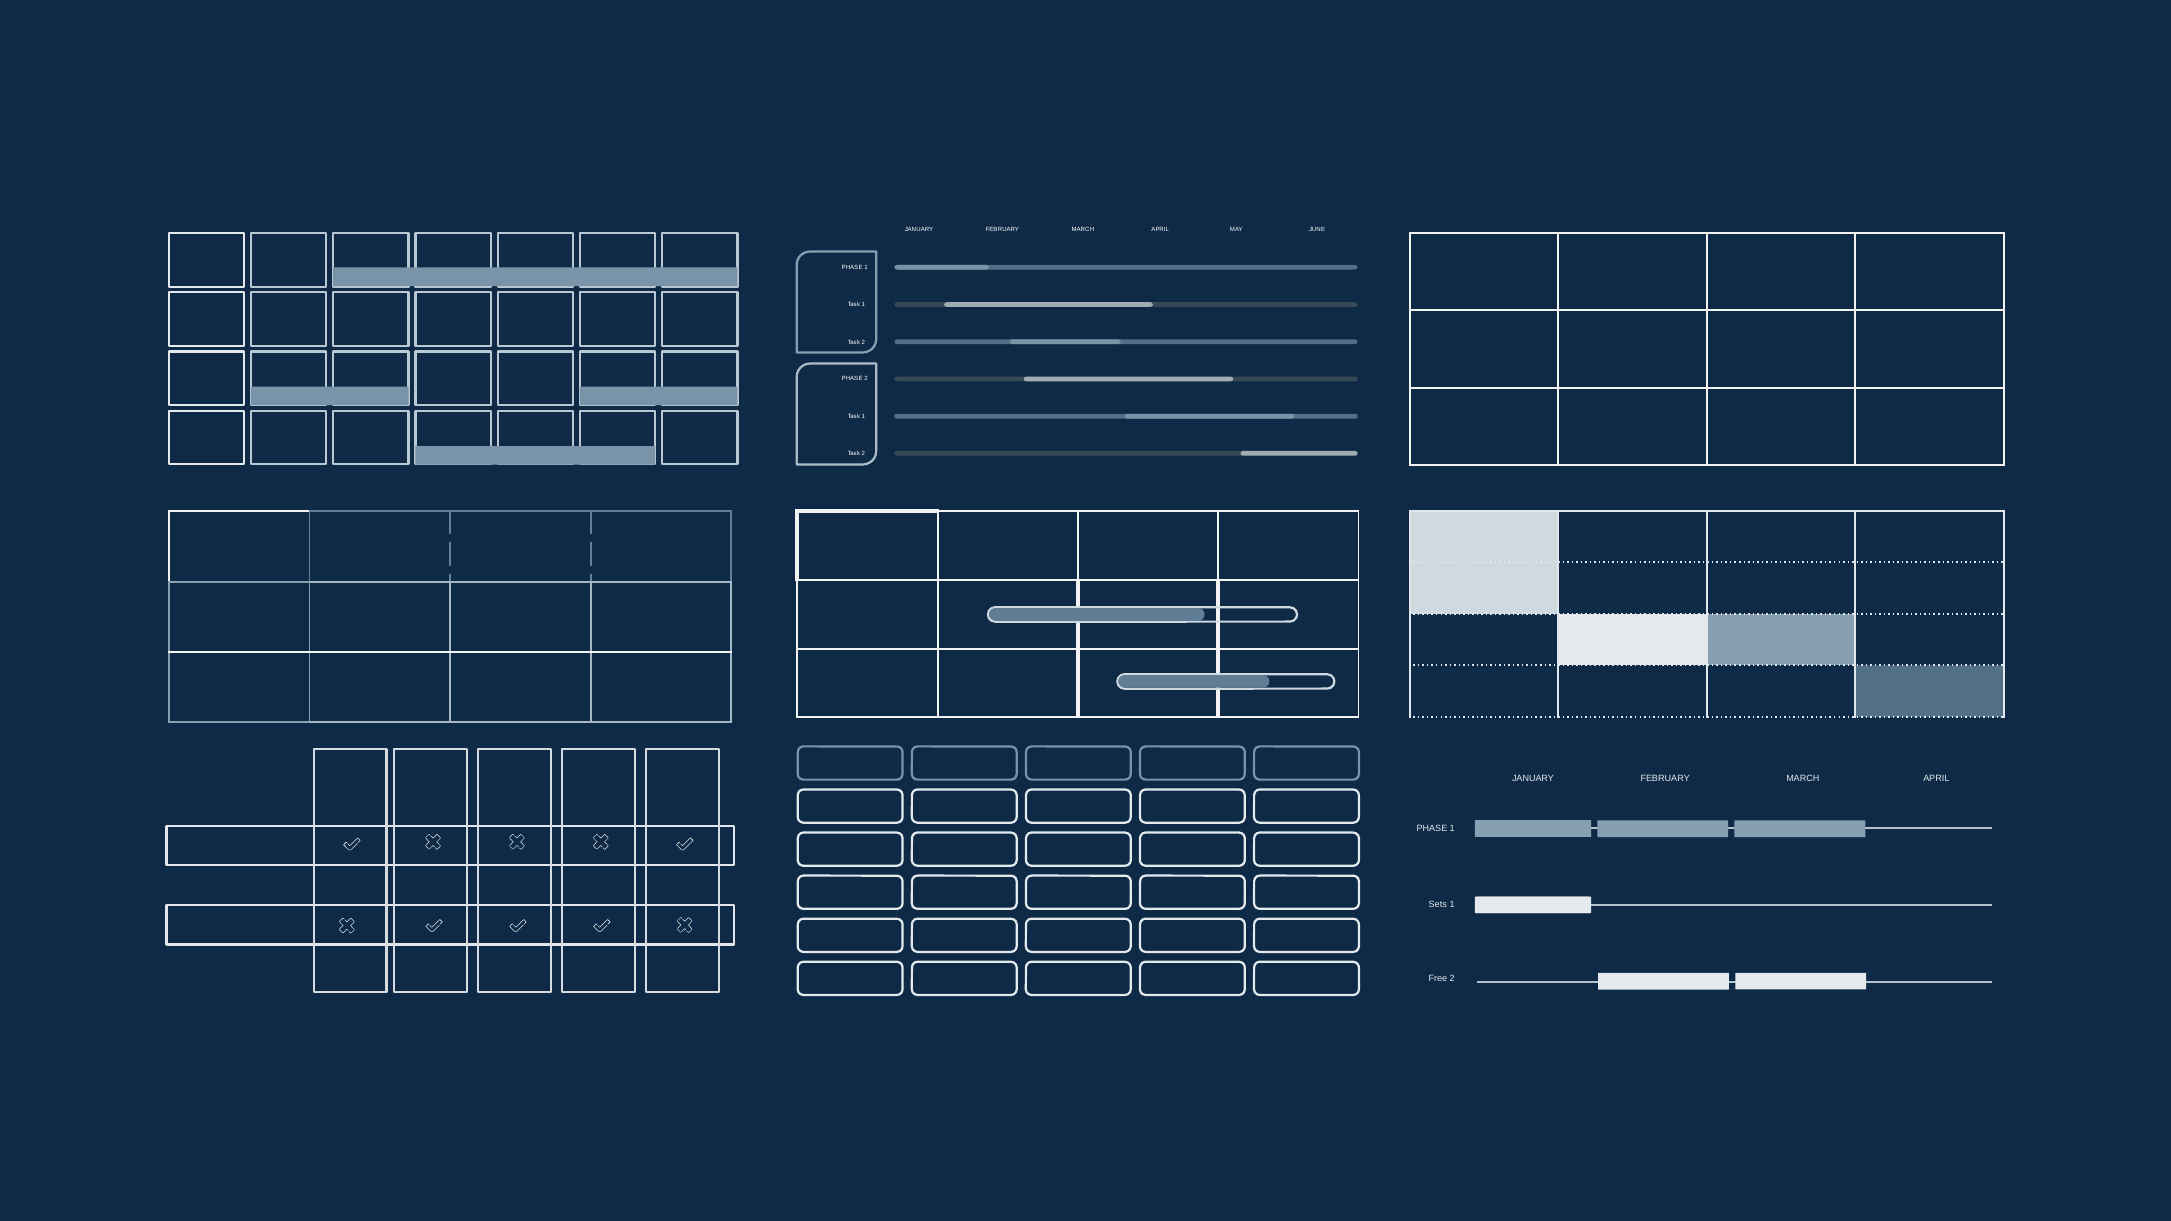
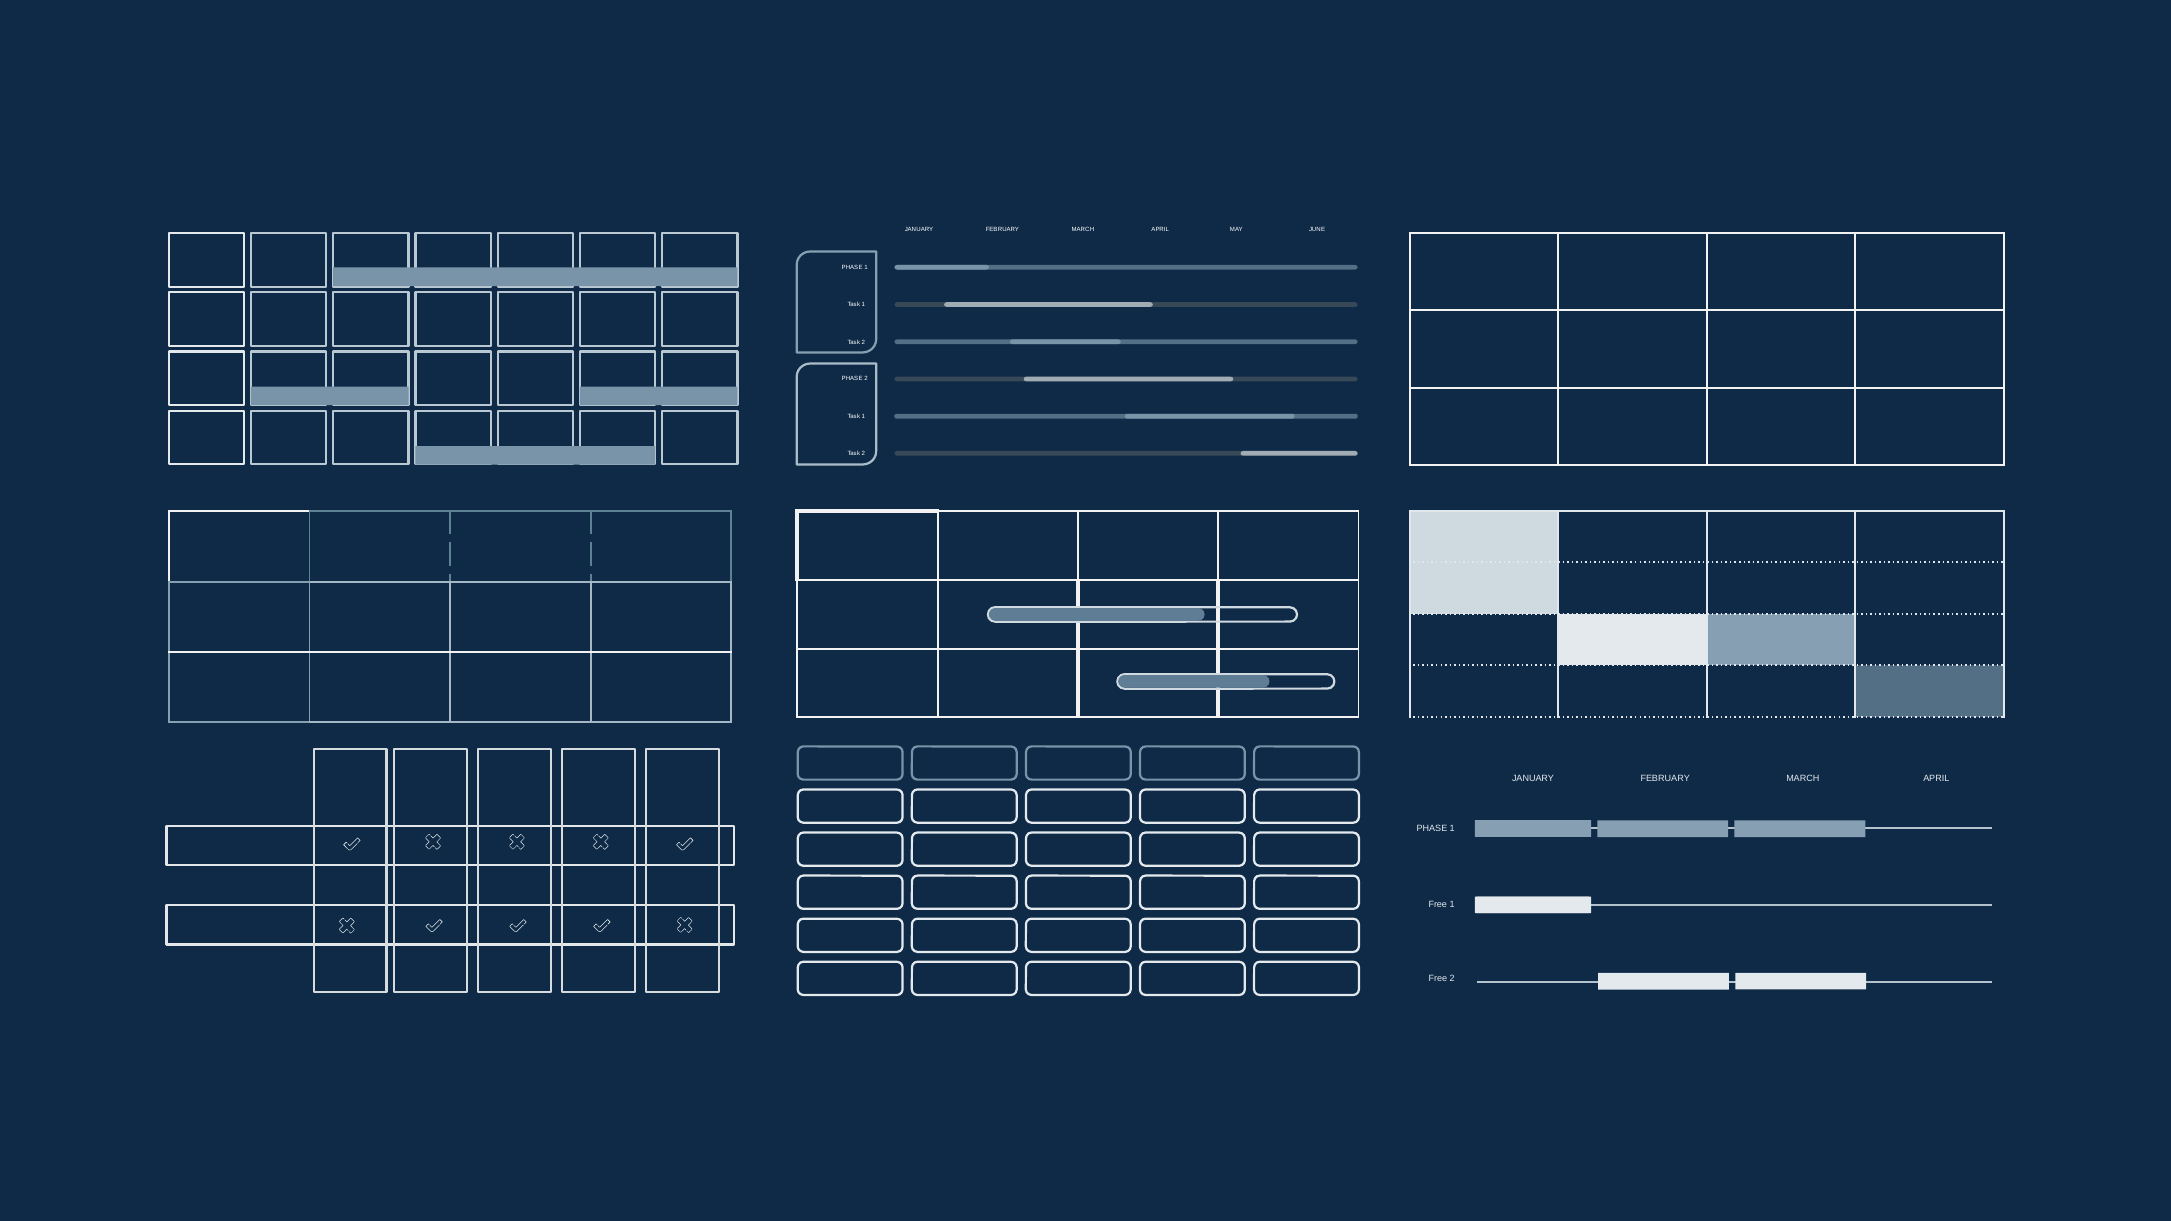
Sets: Sets -> Free (1438, 904)
